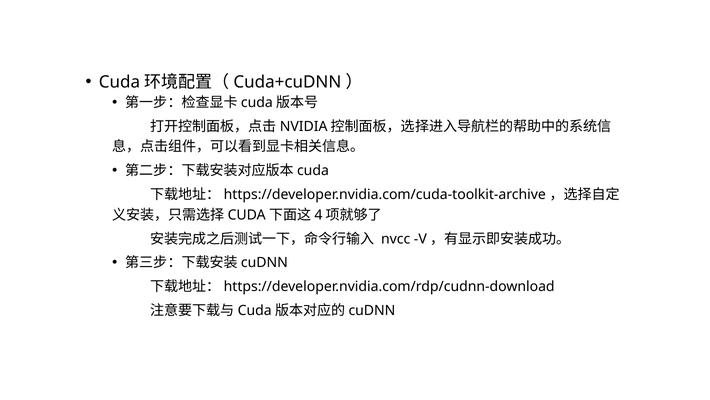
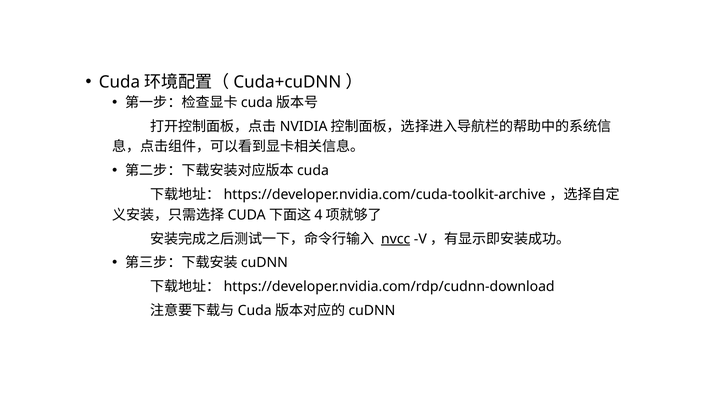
nvcc underline: none -> present (396, 239)
